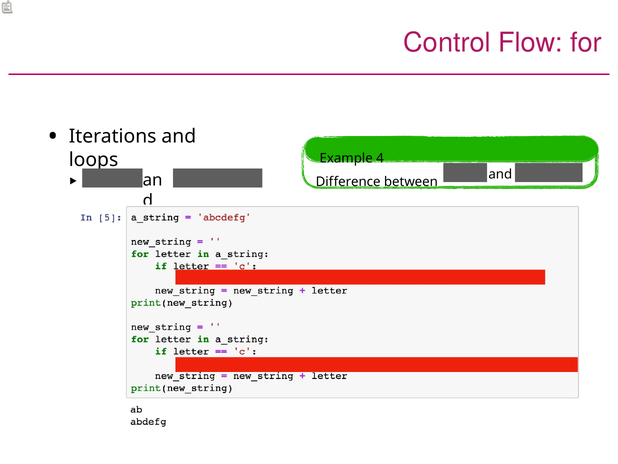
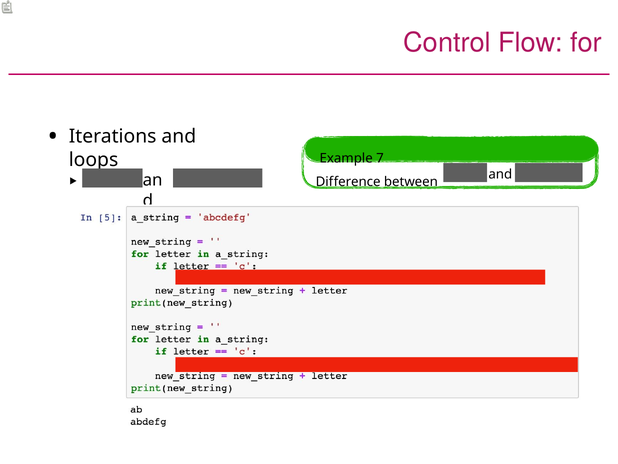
4: 4 -> 7 (380, 158)
